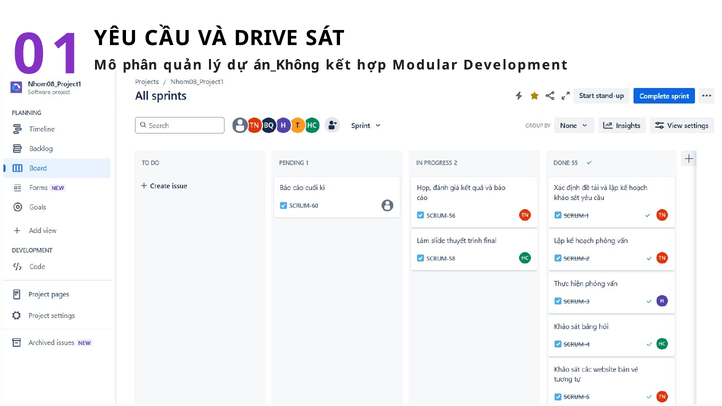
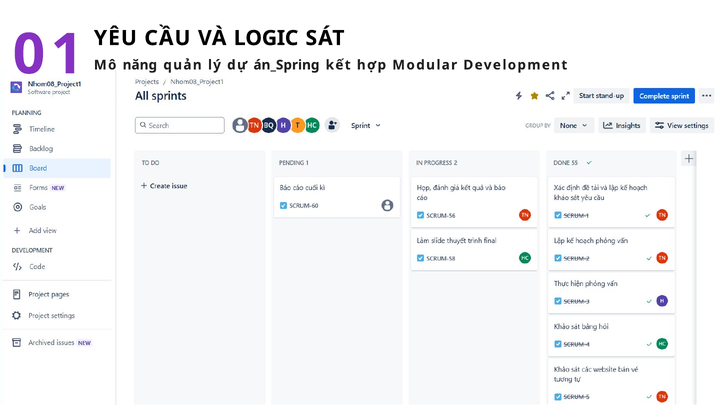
DRIVE: DRIVE -> LOGIC (266, 38)
phân: phân -> năng (140, 65)
án_Không: án_Không -> án_Spring (286, 65)
